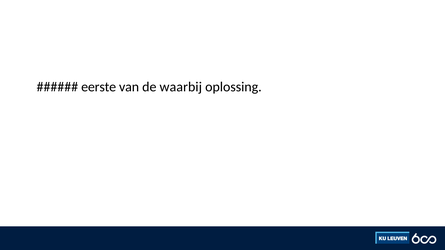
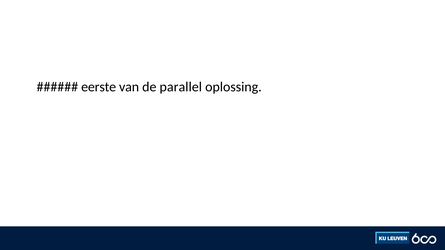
waarbij: waarbij -> parallel (181, 87)
